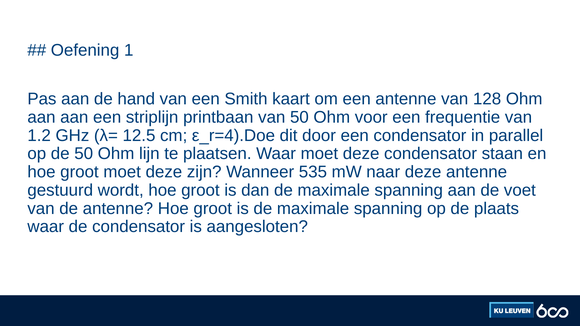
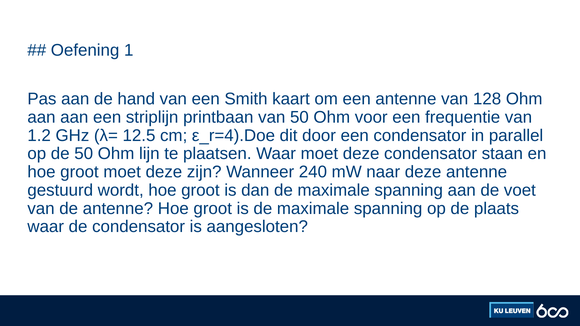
535: 535 -> 240 (313, 172)
